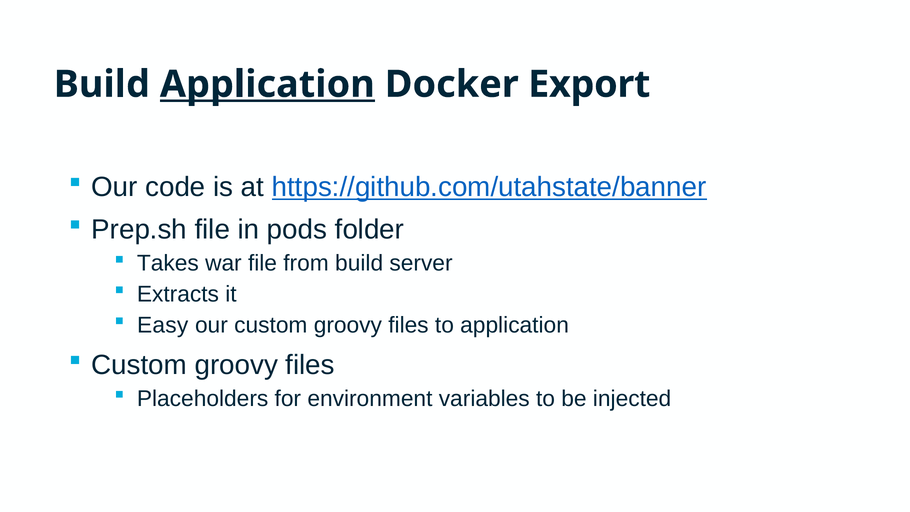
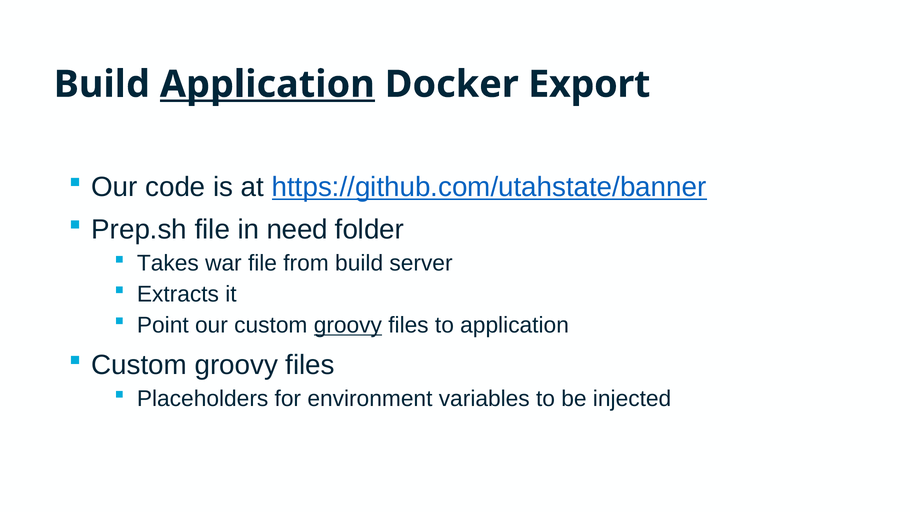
pods: pods -> need (297, 230)
Easy: Easy -> Point (163, 325)
groovy underline: none -> present (348, 325)
